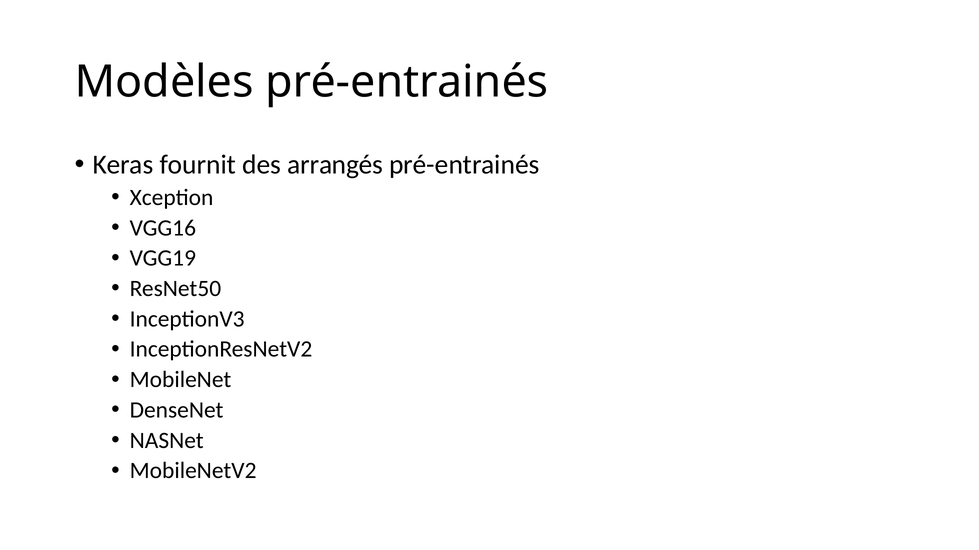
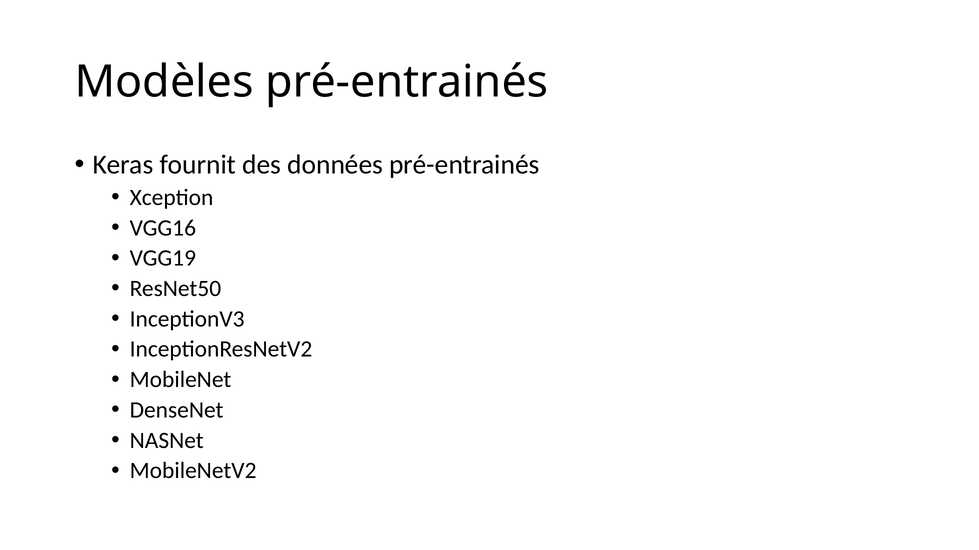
arrangés: arrangés -> données (335, 165)
